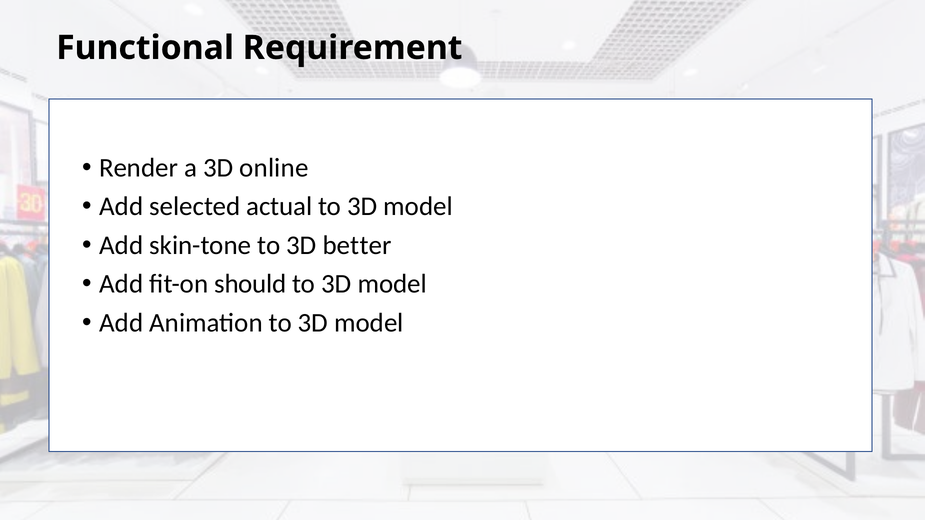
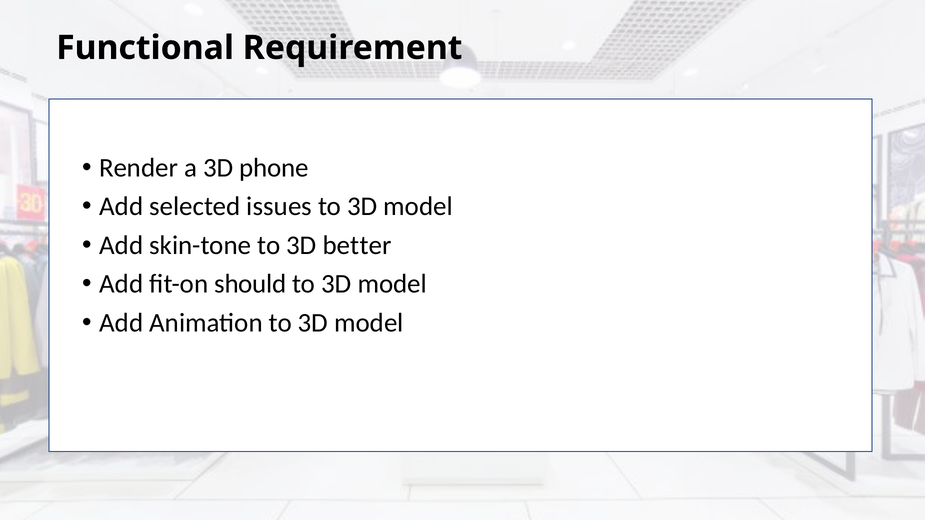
online: online -> phone (274, 168)
actual: actual -> issues (279, 207)
